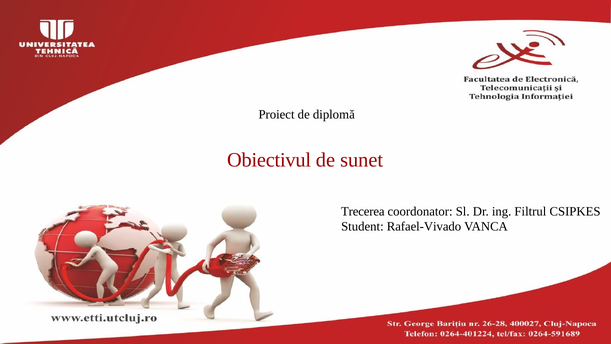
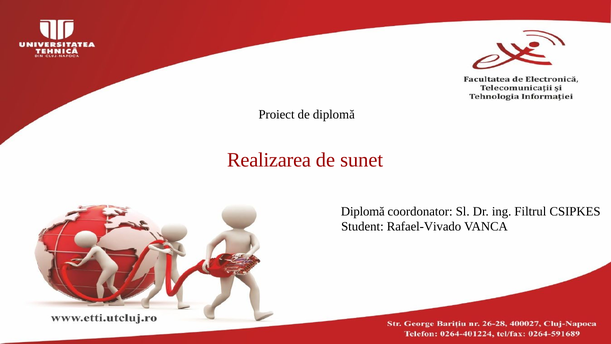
Obiectivul: Obiectivul -> Realizarea (269, 160)
Trecerea: Trecerea -> Diplomă (363, 211)
